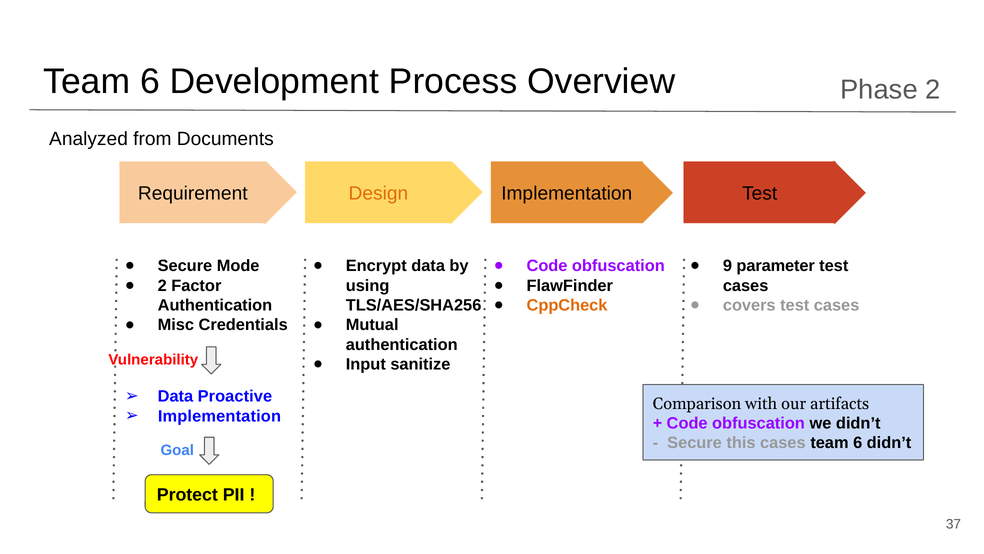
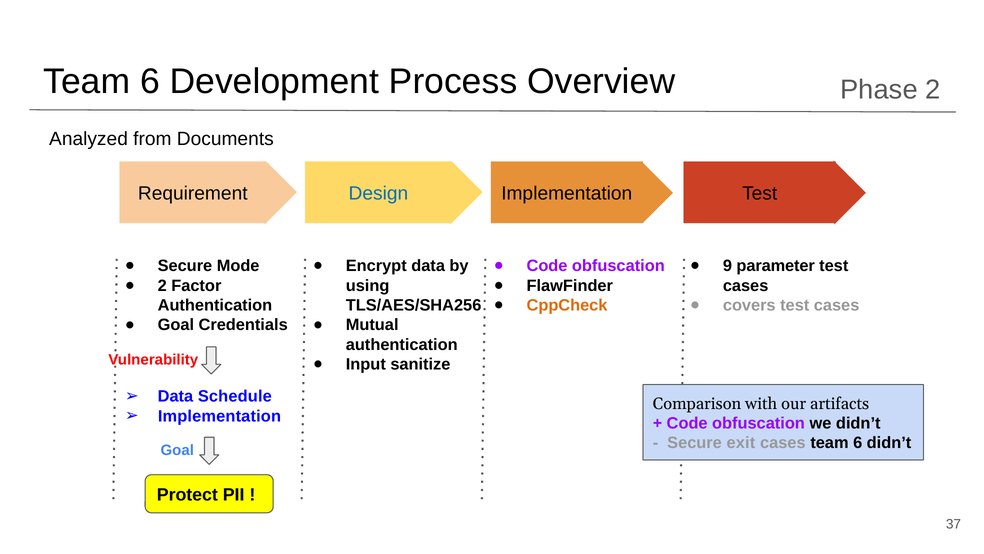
Design colour: orange -> blue (378, 194)
Misc: Misc -> Goal (176, 325)
Proactive: Proactive -> Schedule (235, 396)
this: this -> exit (741, 443)
